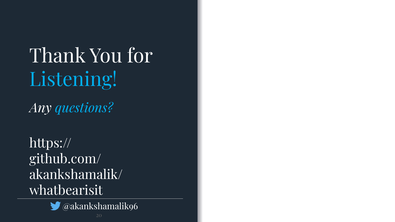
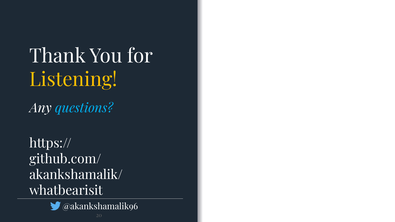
Listening colour: light blue -> yellow (73, 80)
